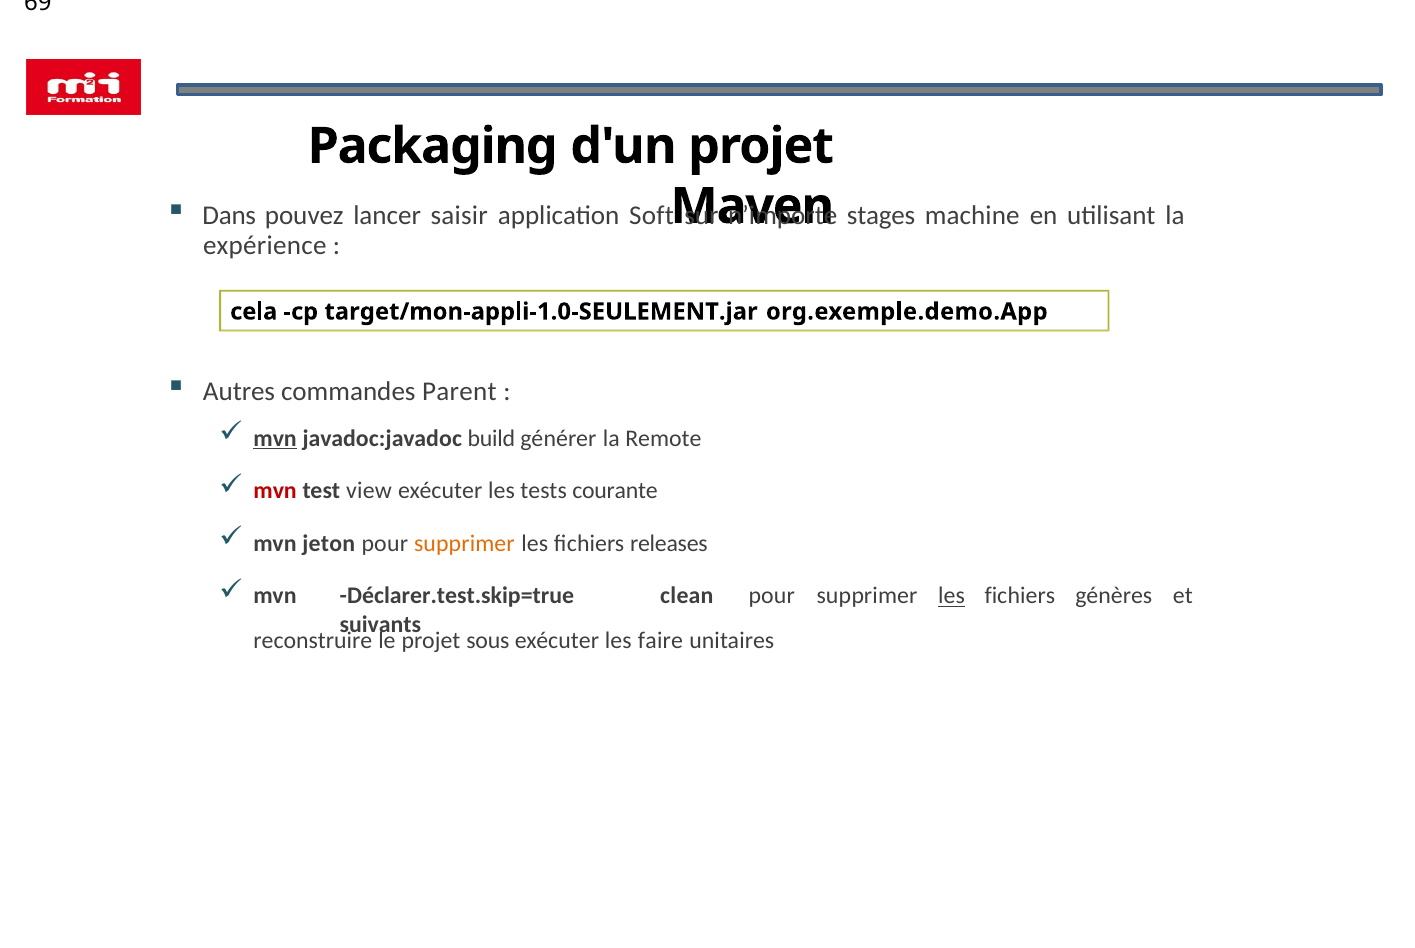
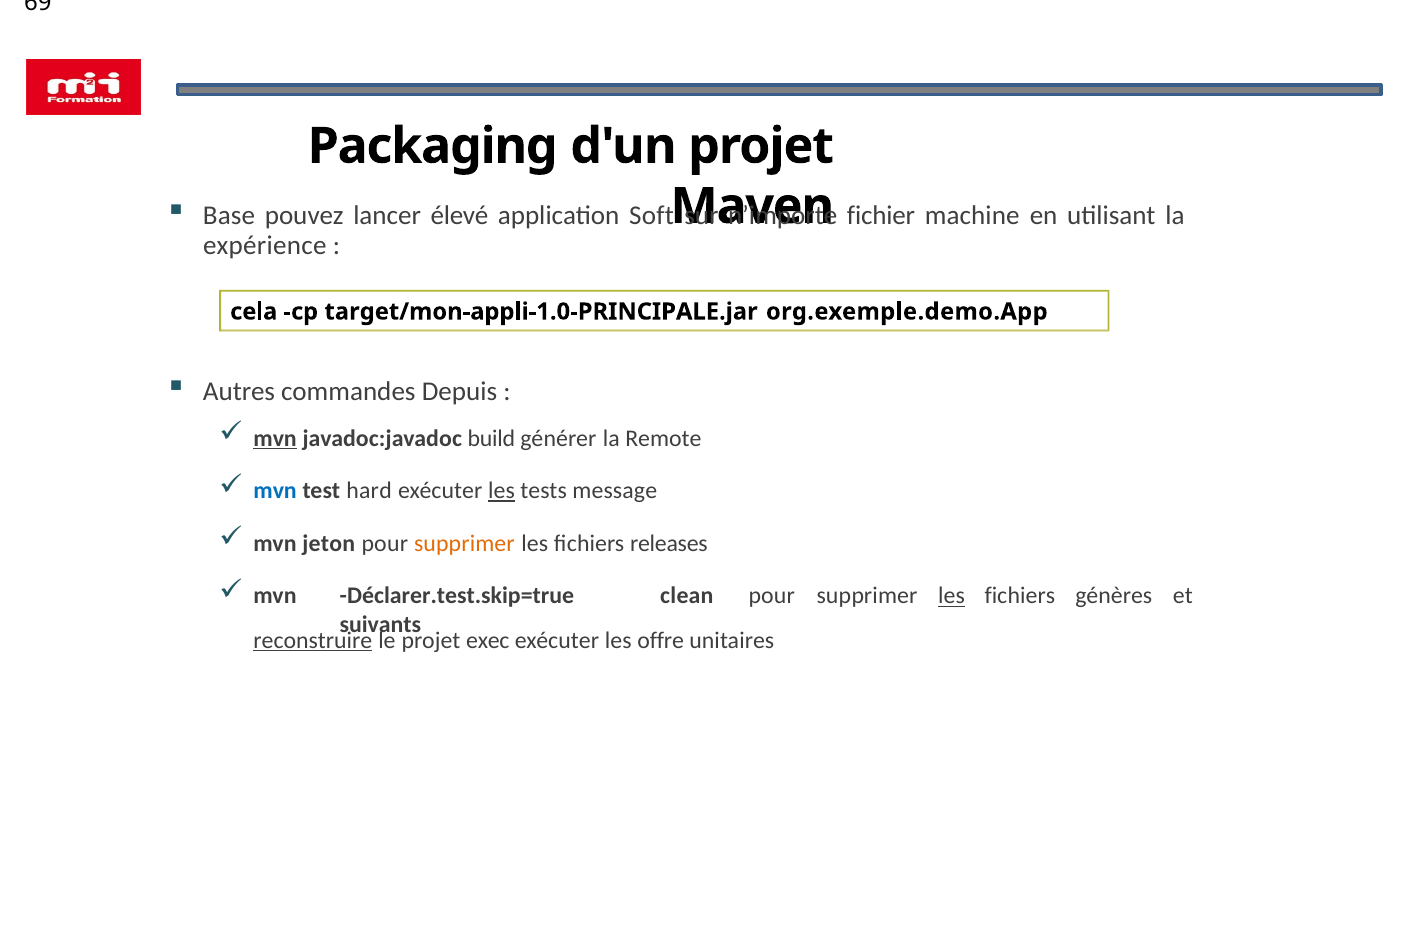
Dans: Dans -> Base (229, 216)
saisir: saisir -> élevé (459, 216)
stages: stages -> fichier (881, 216)
target/mon-appli-1.0-SEULEMENT.jar: target/mon-appli-1.0-SEULEMENT.jar -> target/mon-appli-1.0-PRINCIPALE.jar (541, 312)
Parent: Parent -> Depuis (459, 392)
mvn colour: red -> blue (275, 491)
view: view -> hard (369, 491)
les underline: none -> present (502, 491)
courante: courante -> message (615, 491)
reconstruire underline: none -> present (313, 641)
sous: sous -> exec (488, 641)
faire: faire -> offre (661, 641)
